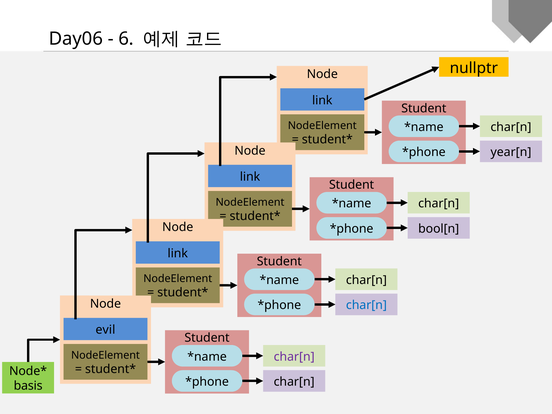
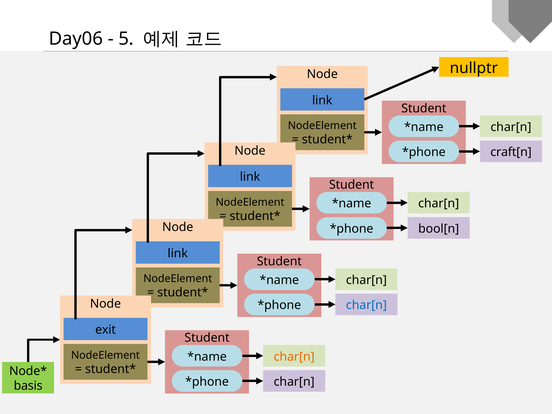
6: 6 -> 5 (126, 39)
year[n: year[n -> craft[n (511, 152)
evil: evil -> exit (106, 330)
char[n colour: purple -> orange (294, 357)
